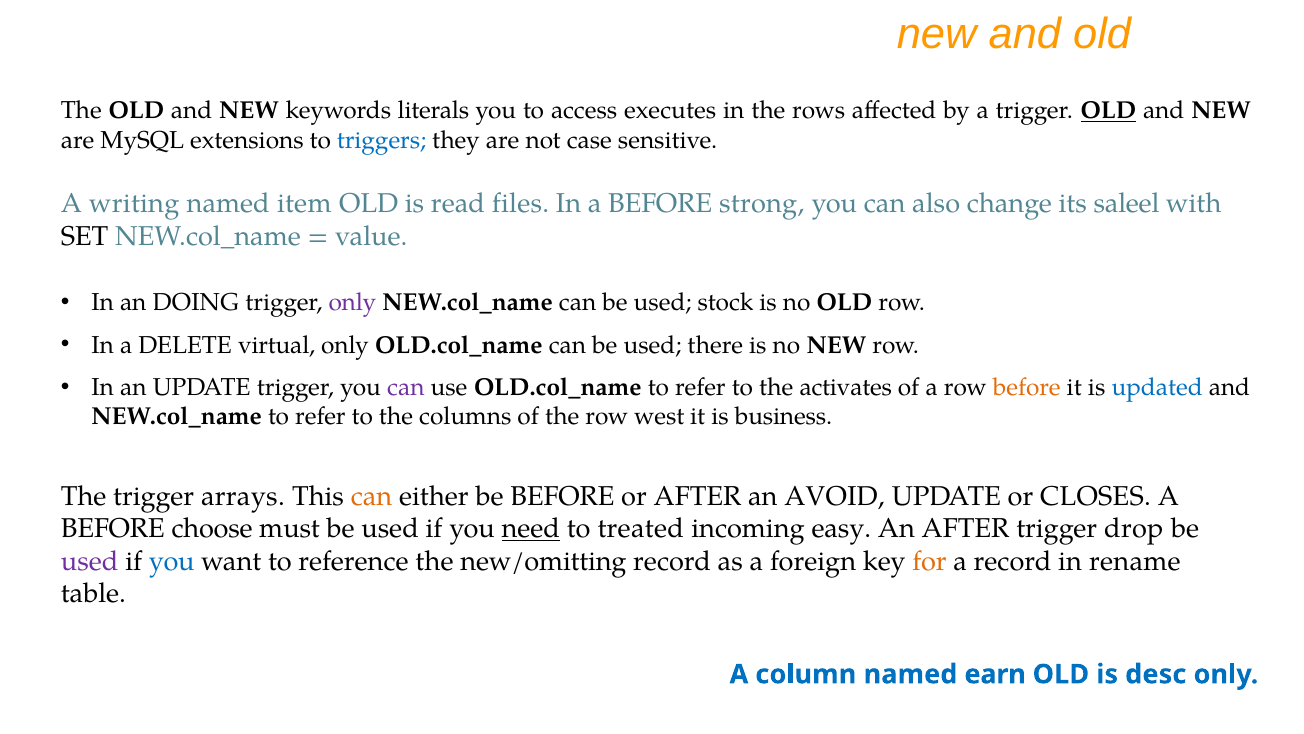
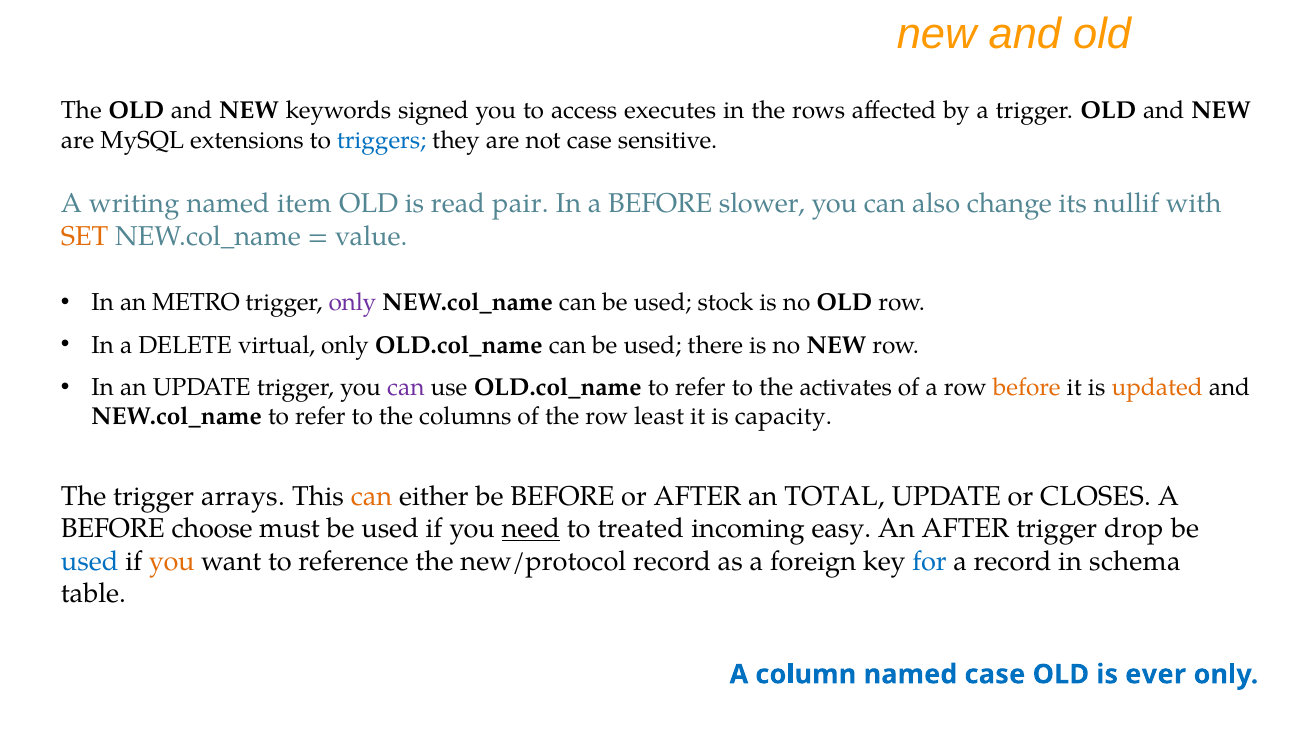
literals: literals -> signed (433, 111)
OLD underline: present -> none (1108, 111)
files: files -> pair (520, 204)
strong: strong -> slower (762, 204)
saleel: saleel -> nullif (1126, 204)
SET colour: black -> orange (85, 236)
DOING: DOING -> METRO (196, 302)
updated colour: blue -> orange (1157, 387)
west: west -> least (659, 417)
business: business -> capacity (783, 417)
AVOID: AVOID -> TOTAL (835, 496)
used colour: purple -> blue (90, 561)
you colour: blue -> orange (172, 561)
new/omitting: new/omitting -> new/protocol (543, 561)
for colour: orange -> blue (929, 561)
rename: rename -> schema (1135, 561)
named earn: earn -> case (995, 674)
desc: desc -> ever (1156, 674)
